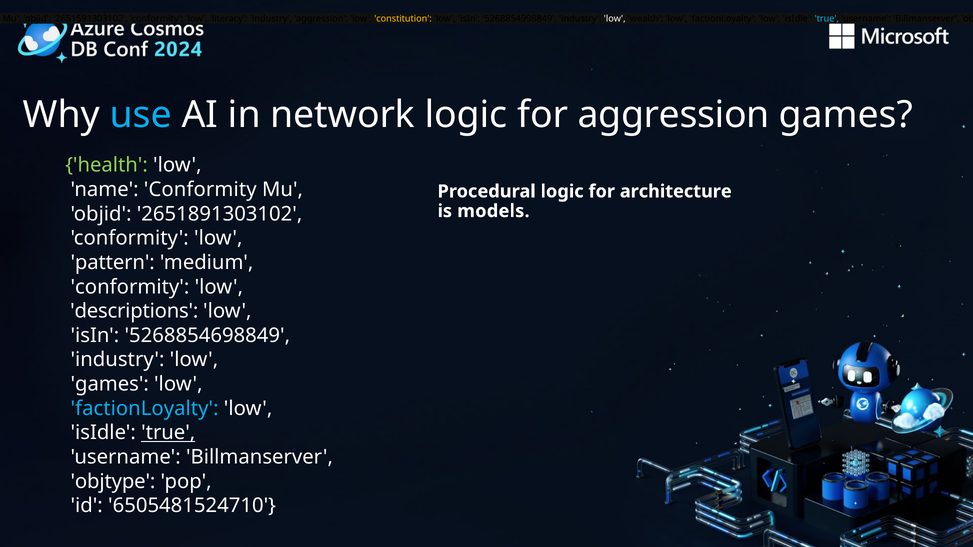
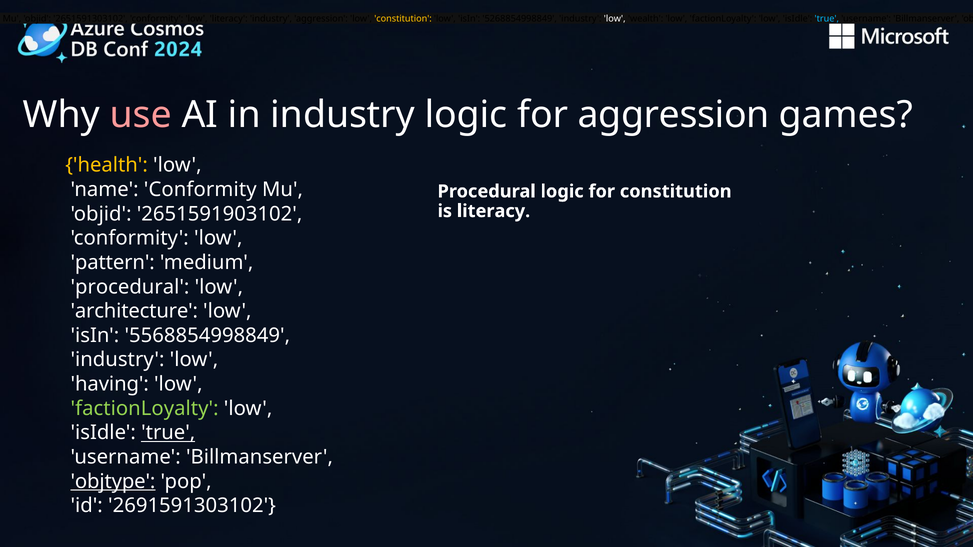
use colour: light blue -> pink (141, 115)
in network: network -> industry (343, 115)
health colour: light green -> yellow (107, 165)
for architecture: architecture -> constitution (676, 191)
is models: models -> literacy (494, 211)
2651891303102: 2651891303102 -> 2651591903102 (220, 214)
conformity: conformity -> procedural (130, 287)
descriptions: descriptions -> architecture (134, 311)
5268854698849: 5268854698849 -> 5568854998849 (207, 336)
games: games -> having (110, 384)
factionLoyalty colour: light blue -> light green (145, 409)
objtype underline: none -> present (113, 482)
6505481524710: 6505481524710 -> 2691591303102 (192, 506)
